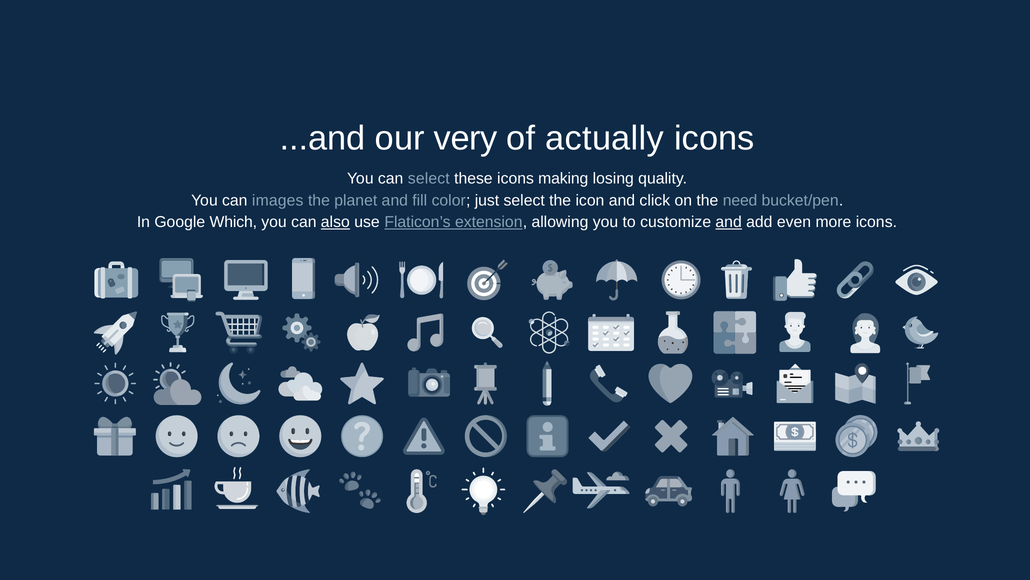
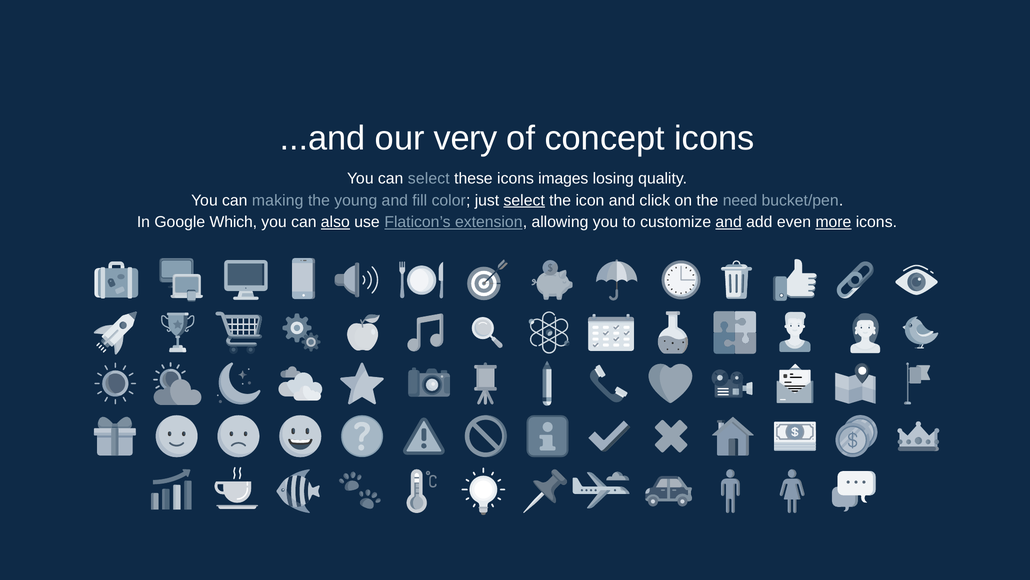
actually: actually -> concept (605, 138)
making: making -> images (563, 178)
images: images -> making (278, 200)
planet: planet -> young (356, 200)
select underline: none -> present (524, 200)
more underline: none -> present (833, 222)
